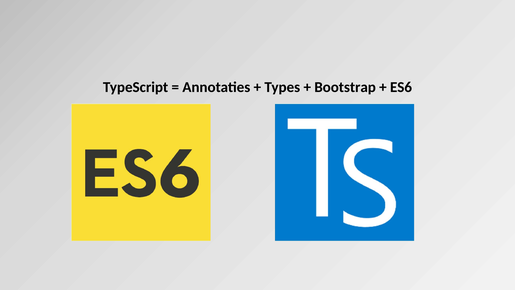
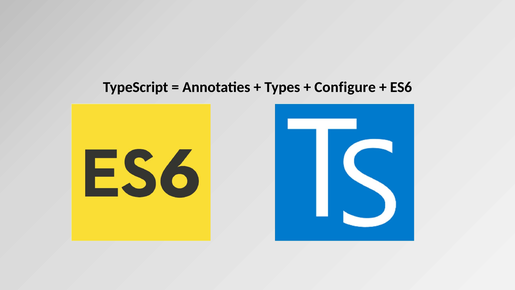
Bootstrap: Bootstrap -> Configure (345, 87)
